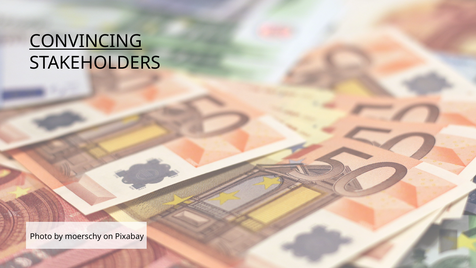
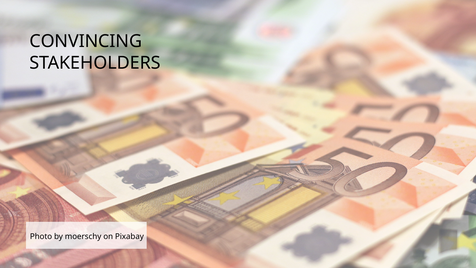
CONVINCING underline: present -> none (86, 41)
